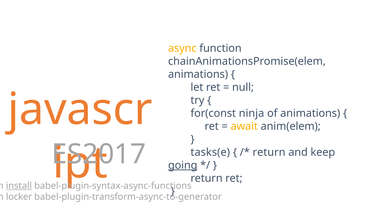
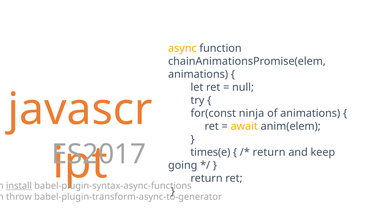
tasks(e: tasks(e -> times(e (210, 152)
going underline: present -> none (183, 165)
locker: locker -> throw (19, 197)
